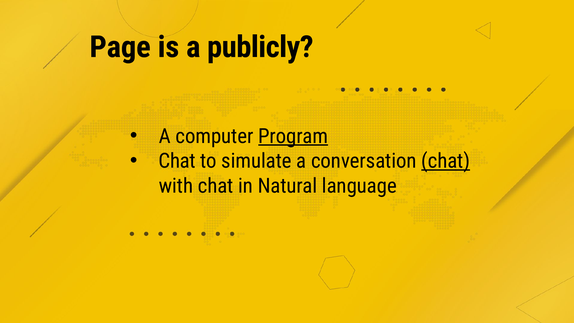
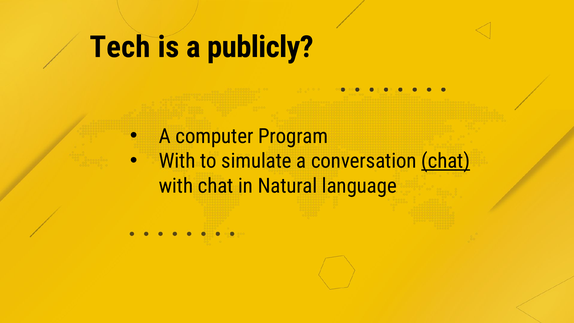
Page: Page -> Tech (120, 47)
Program underline: present -> none (293, 136)
Chat: Chat -> With (177, 161)
